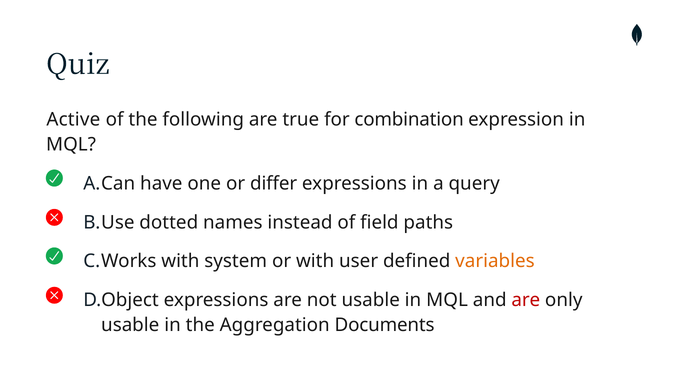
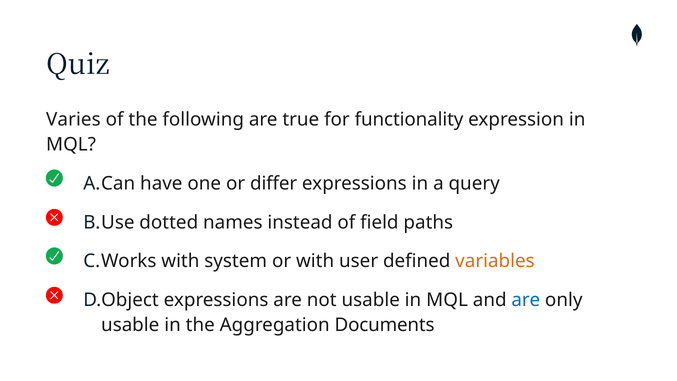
Active: Active -> Varies (73, 120)
combination: combination -> functionality (409, 120)
are colour: red -> blue (526, 300)
